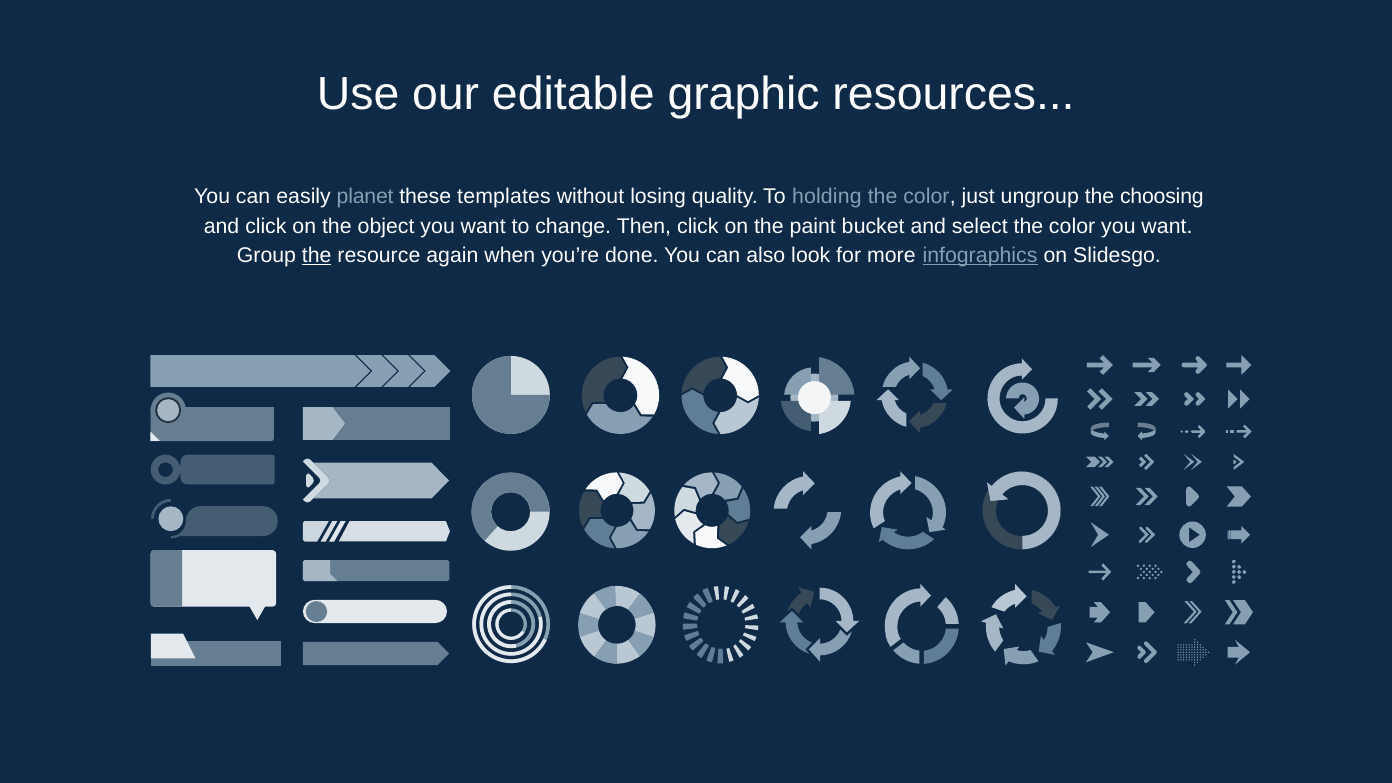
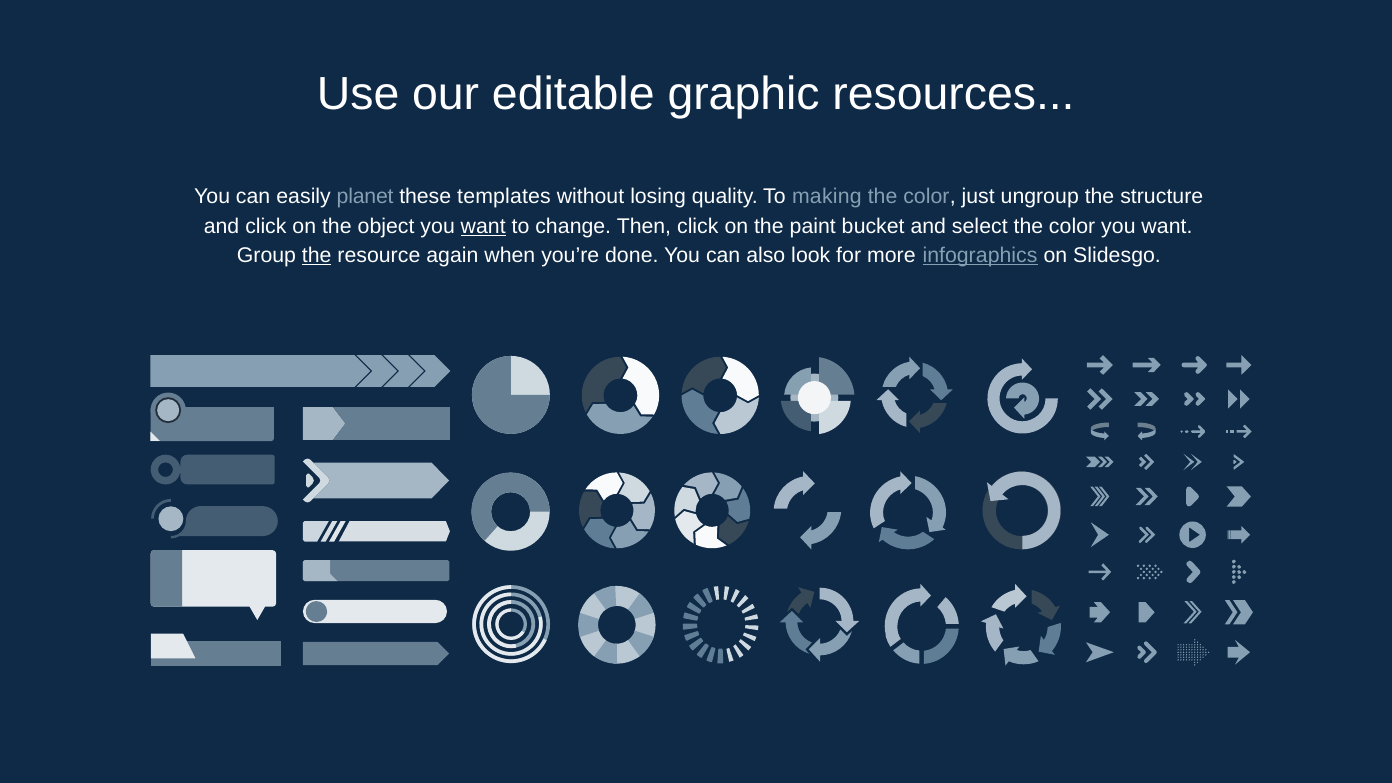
holding: holding -> making (827, 197)
choosing: choosing -> structure (1162, 197)
want underline: none -> present (483, 226)
